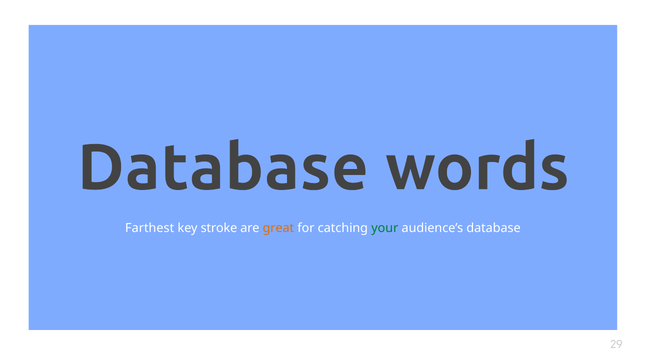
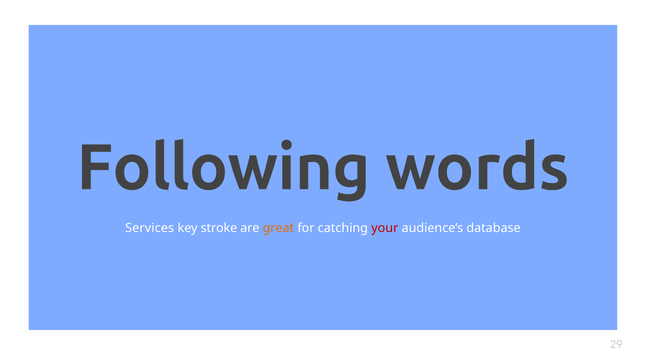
Database: Database -> Following (224, 168)
Farthest: Farthest -> Services (150, 228)
your colour: green -> red (385, 228)
